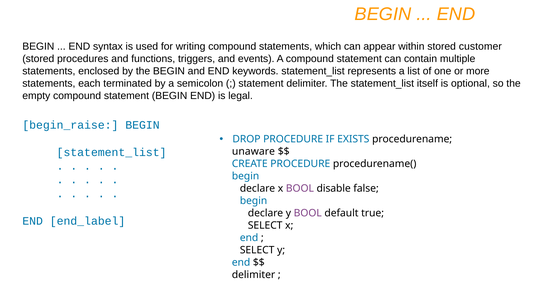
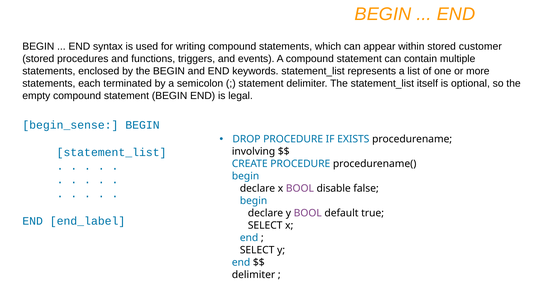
begin_raise: begin_raise -> begin_sense (70, 125)
unaware: unaware -> involving (254, 152)
